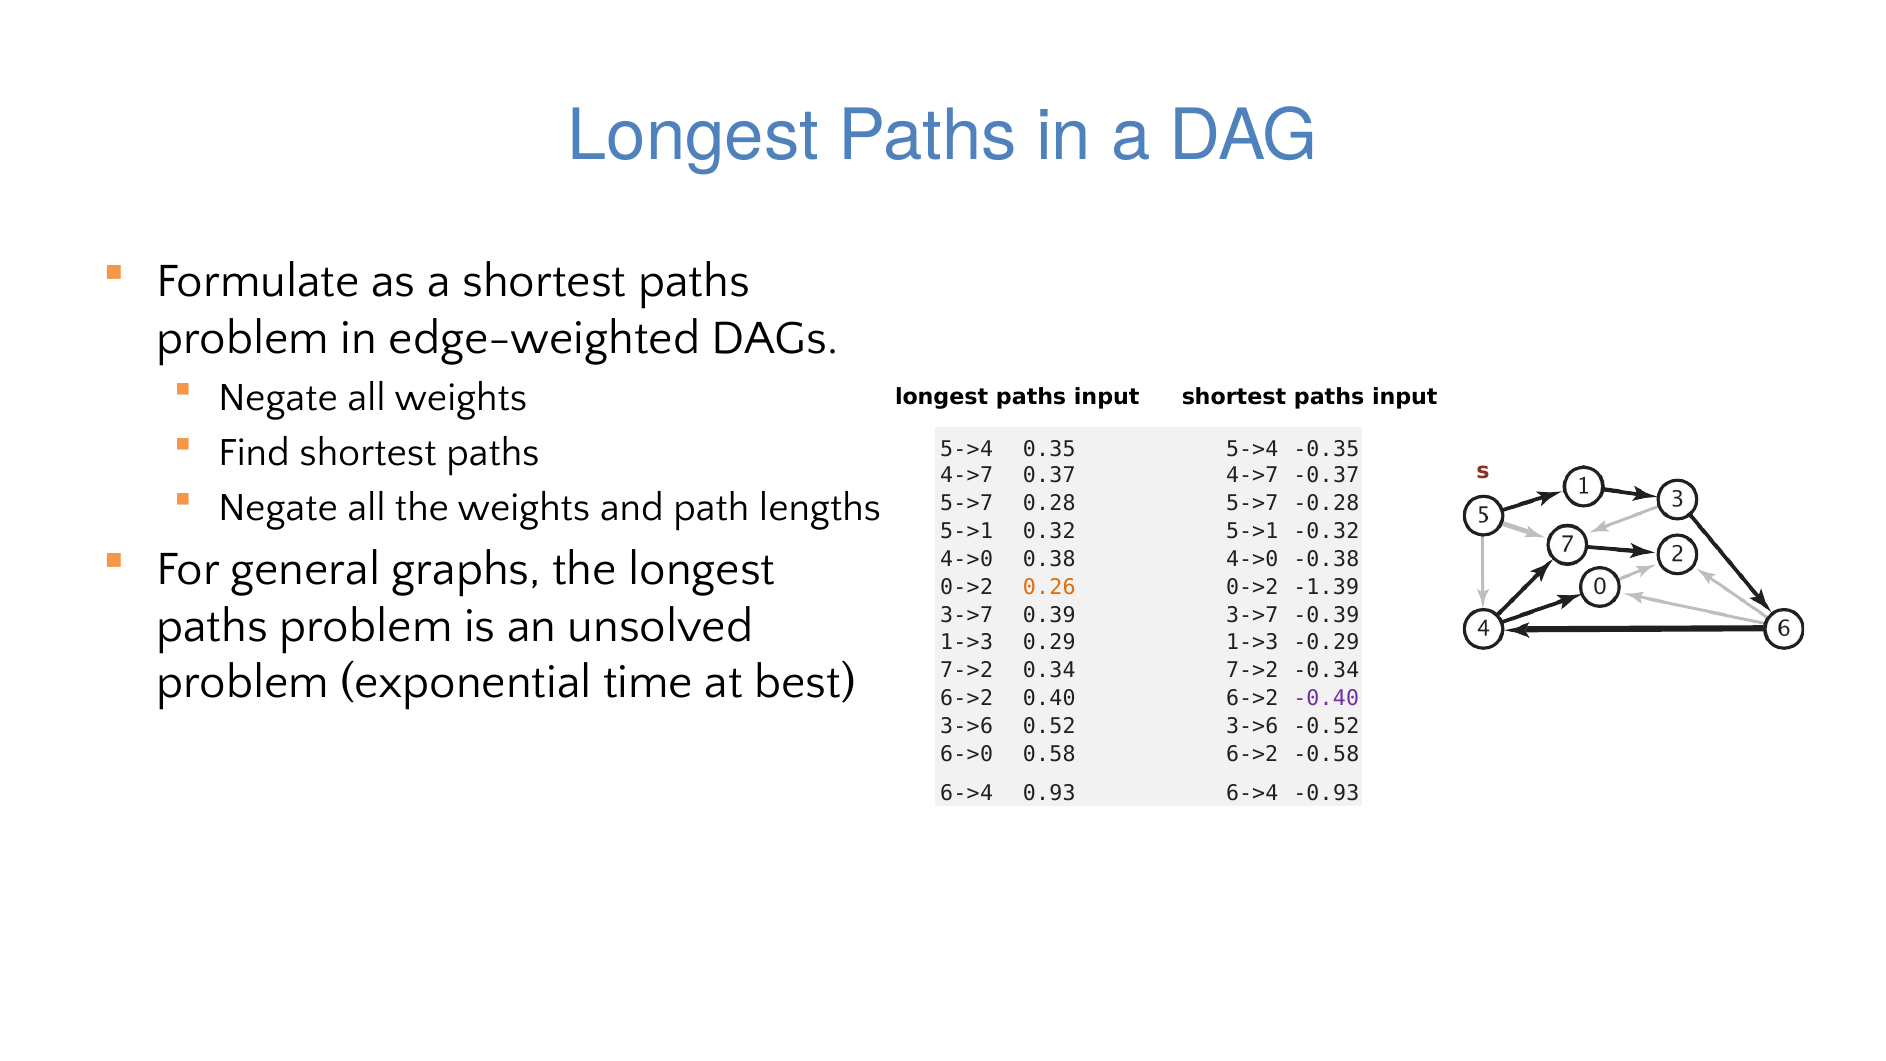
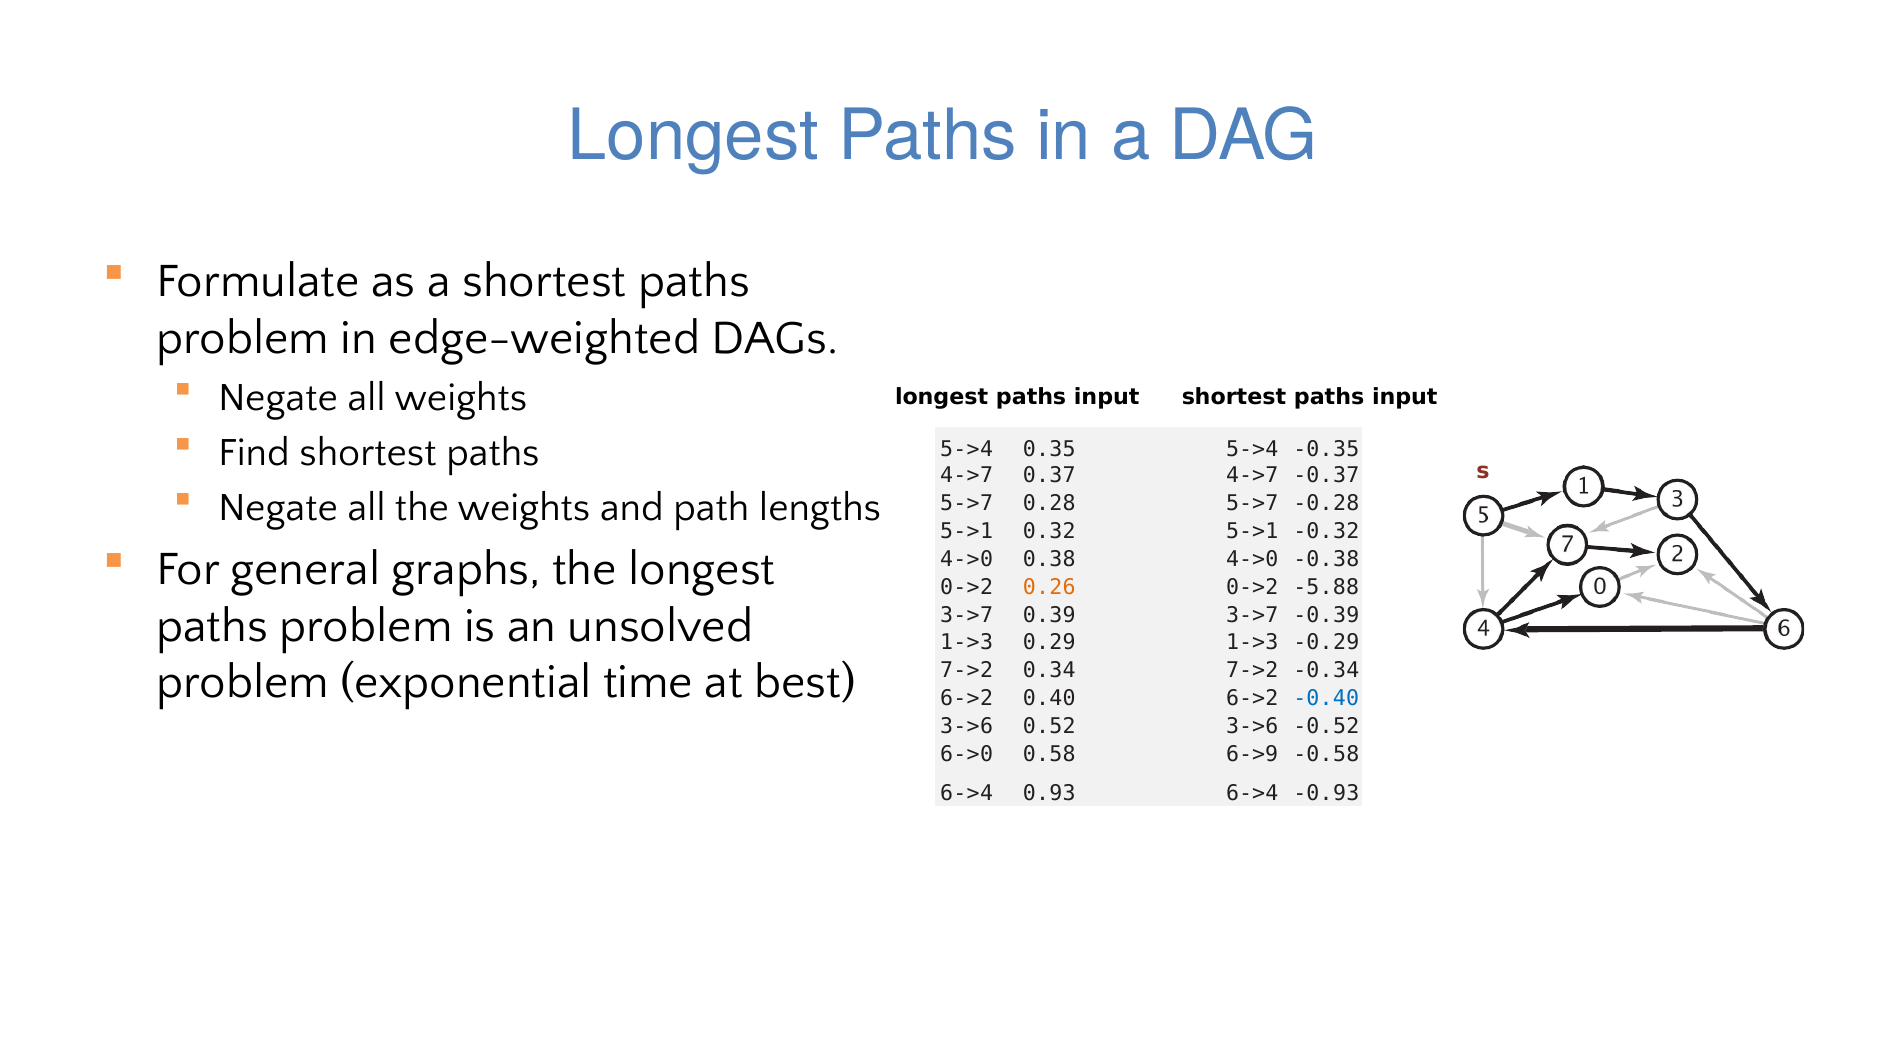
-1.39: -1.39 -> -5.88 (1326, 587)
-0.40 colour: purple -> blue (1326, 699)
0.58 6->2: 6->2 -> 6->9 (1252, 755)
